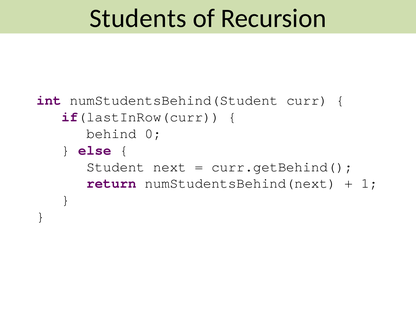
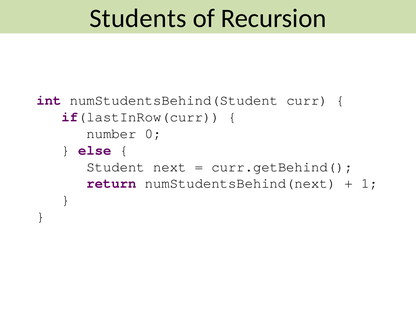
behind: behind -> number (112, 133)
